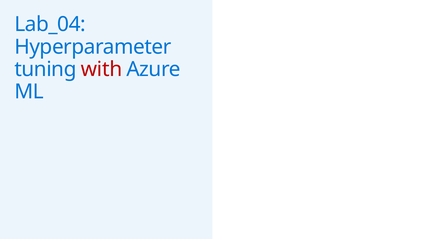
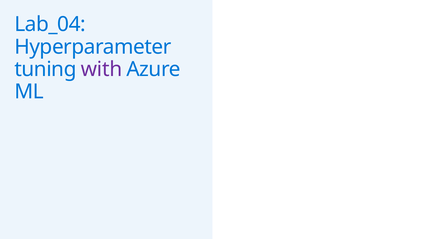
with colour: red -> purple (102, 69)
